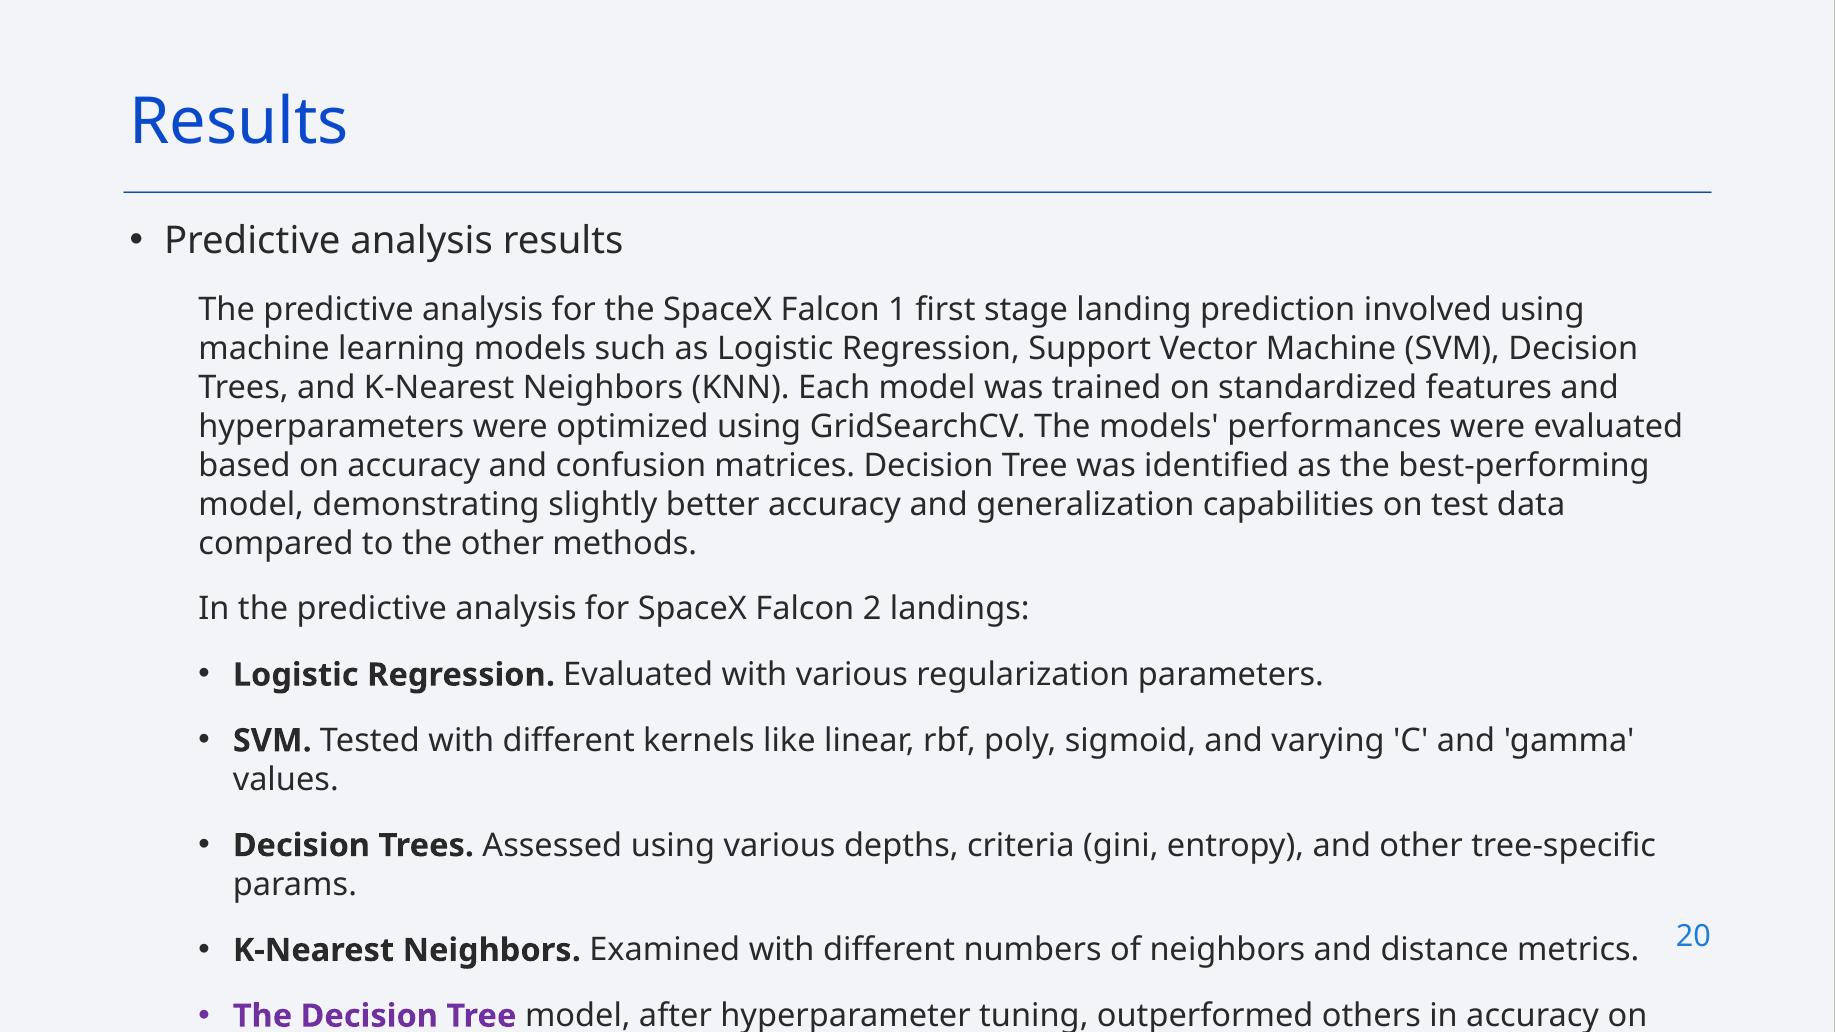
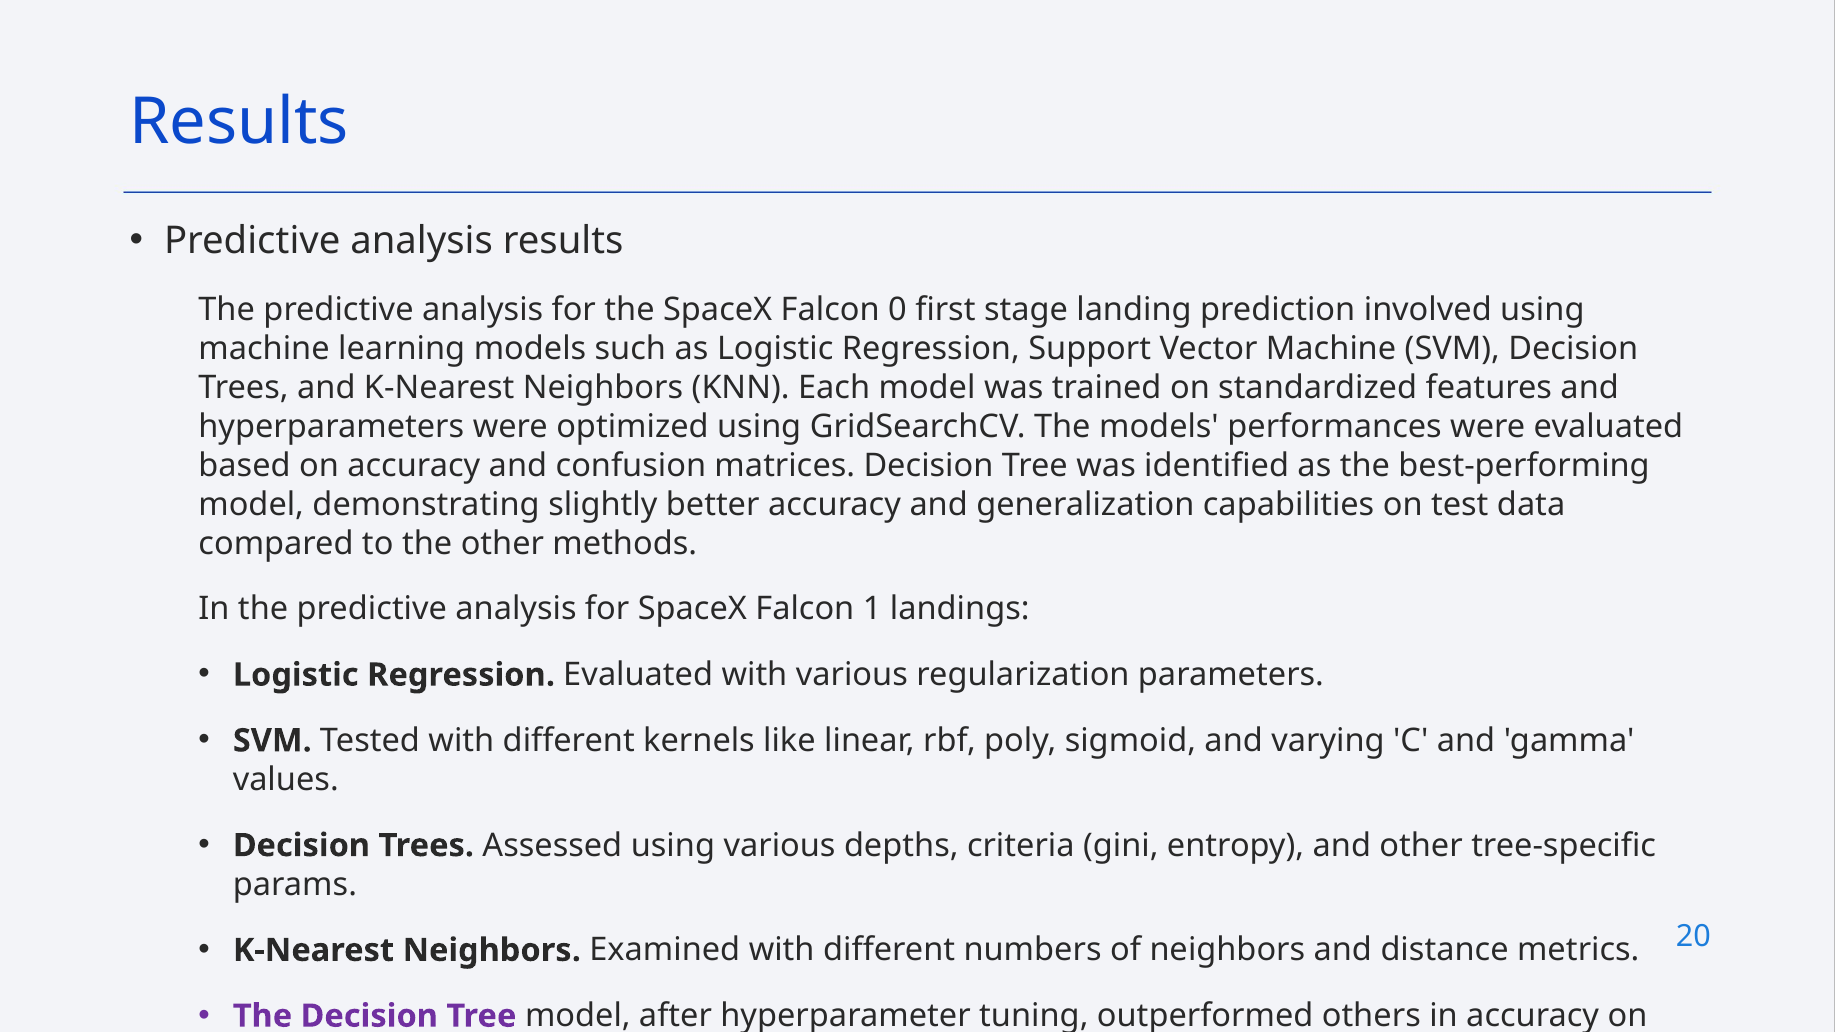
1: 1 -> 0 (897, 309)
2: 2 -> 1 (872, 609)
